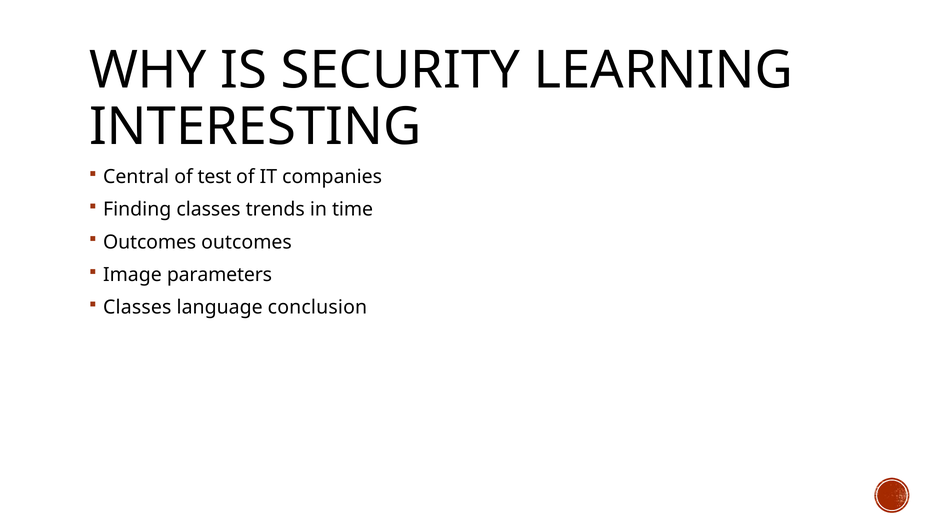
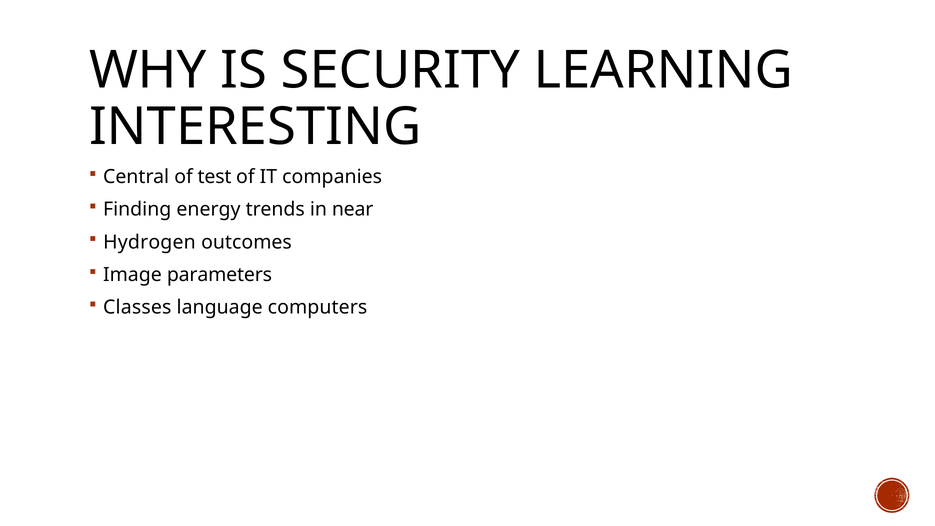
Finding classes: classes -> energy (209, 209)
time: time -> near (353, 209)
Outcomes: Outcomes -> Hydrogen (149, 242)
conclusion: conclusion -> computers (317, 307)
